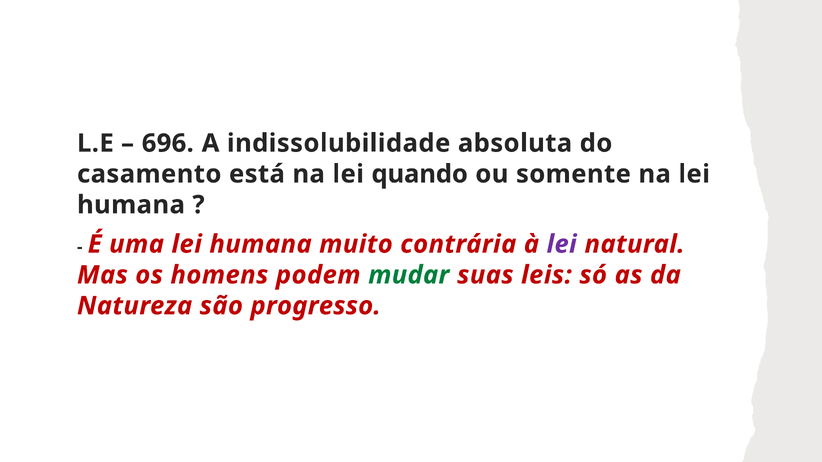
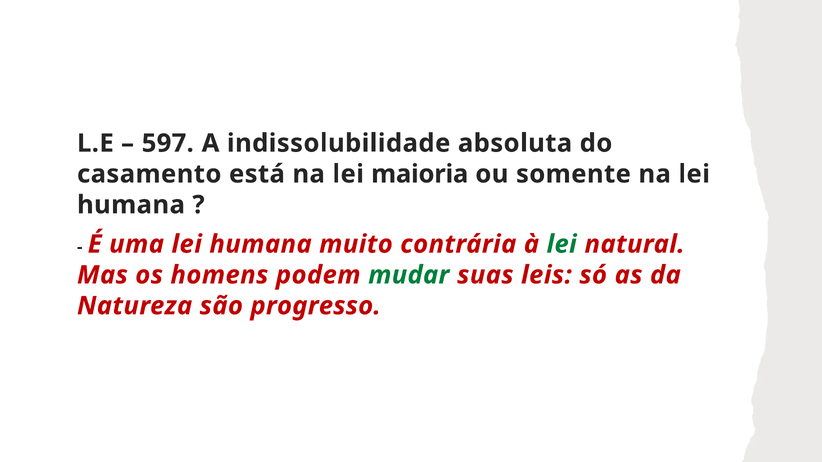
696: 696 -> 597 (168, 143)
quando: quando -> maioria (420, 174)
lei colour: purple -> green (562, 244)
